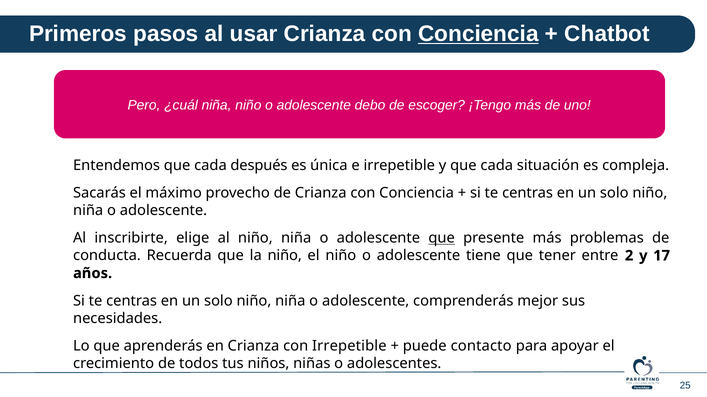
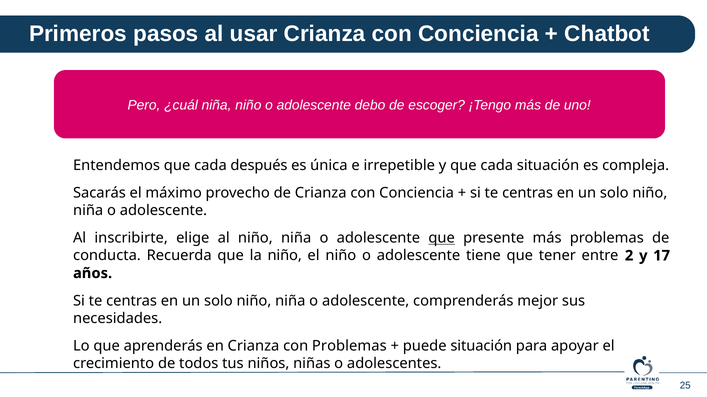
Conciencia underline: present -> none (478, 34)
con Irrepetible: Irrepetible -> Problemas (349, 346)
puede contacto: contacto -> situación (481, 346)
